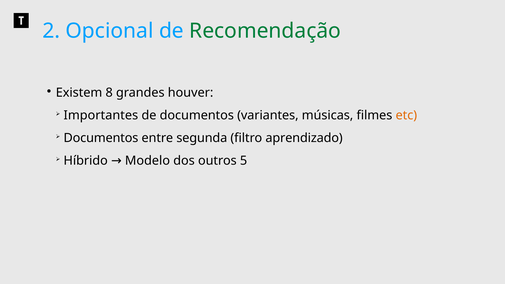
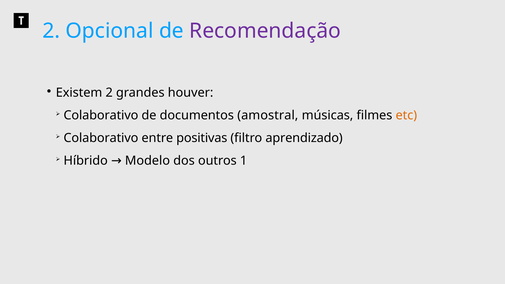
Recomendação colour: green -> purple (265, 31)
Existem 8: 8 -> 2 (109, 93)
Importantes: Importantes -> Colaborativo (101, 115)
variantes: variantes -> amostral (268, 115)
Documentos: Documentos -> Colaborativo (101, 138)
segunda: segunda -> positivas (202, 138)
5: 5 -> 1 (244, 161)
